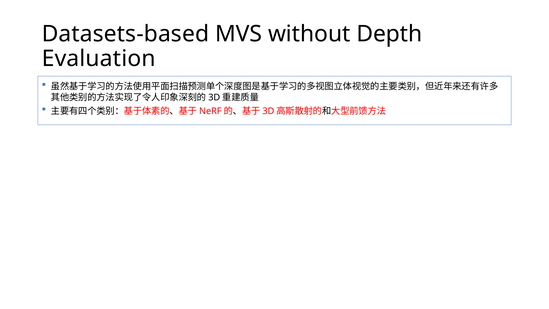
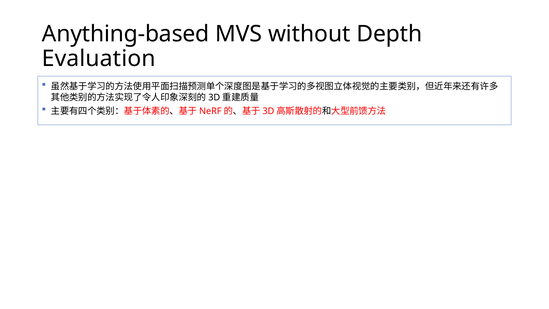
Datasets-based: Datasets-based -> Anything-based (126, 34)
